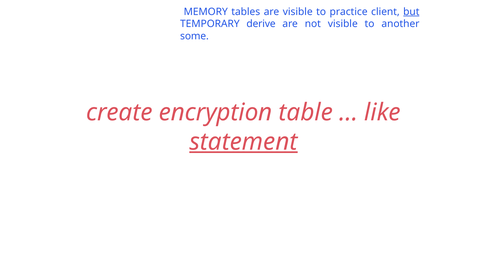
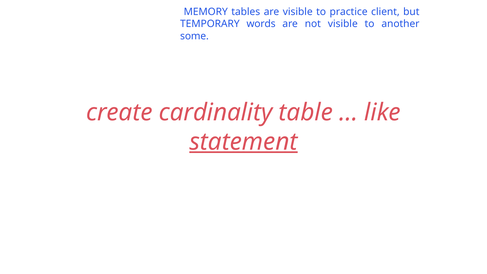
but underline: present -> none (411, 12)
derive: derive -> words (261, 24)
encryption: encryption -> cardinality (216, 112)
